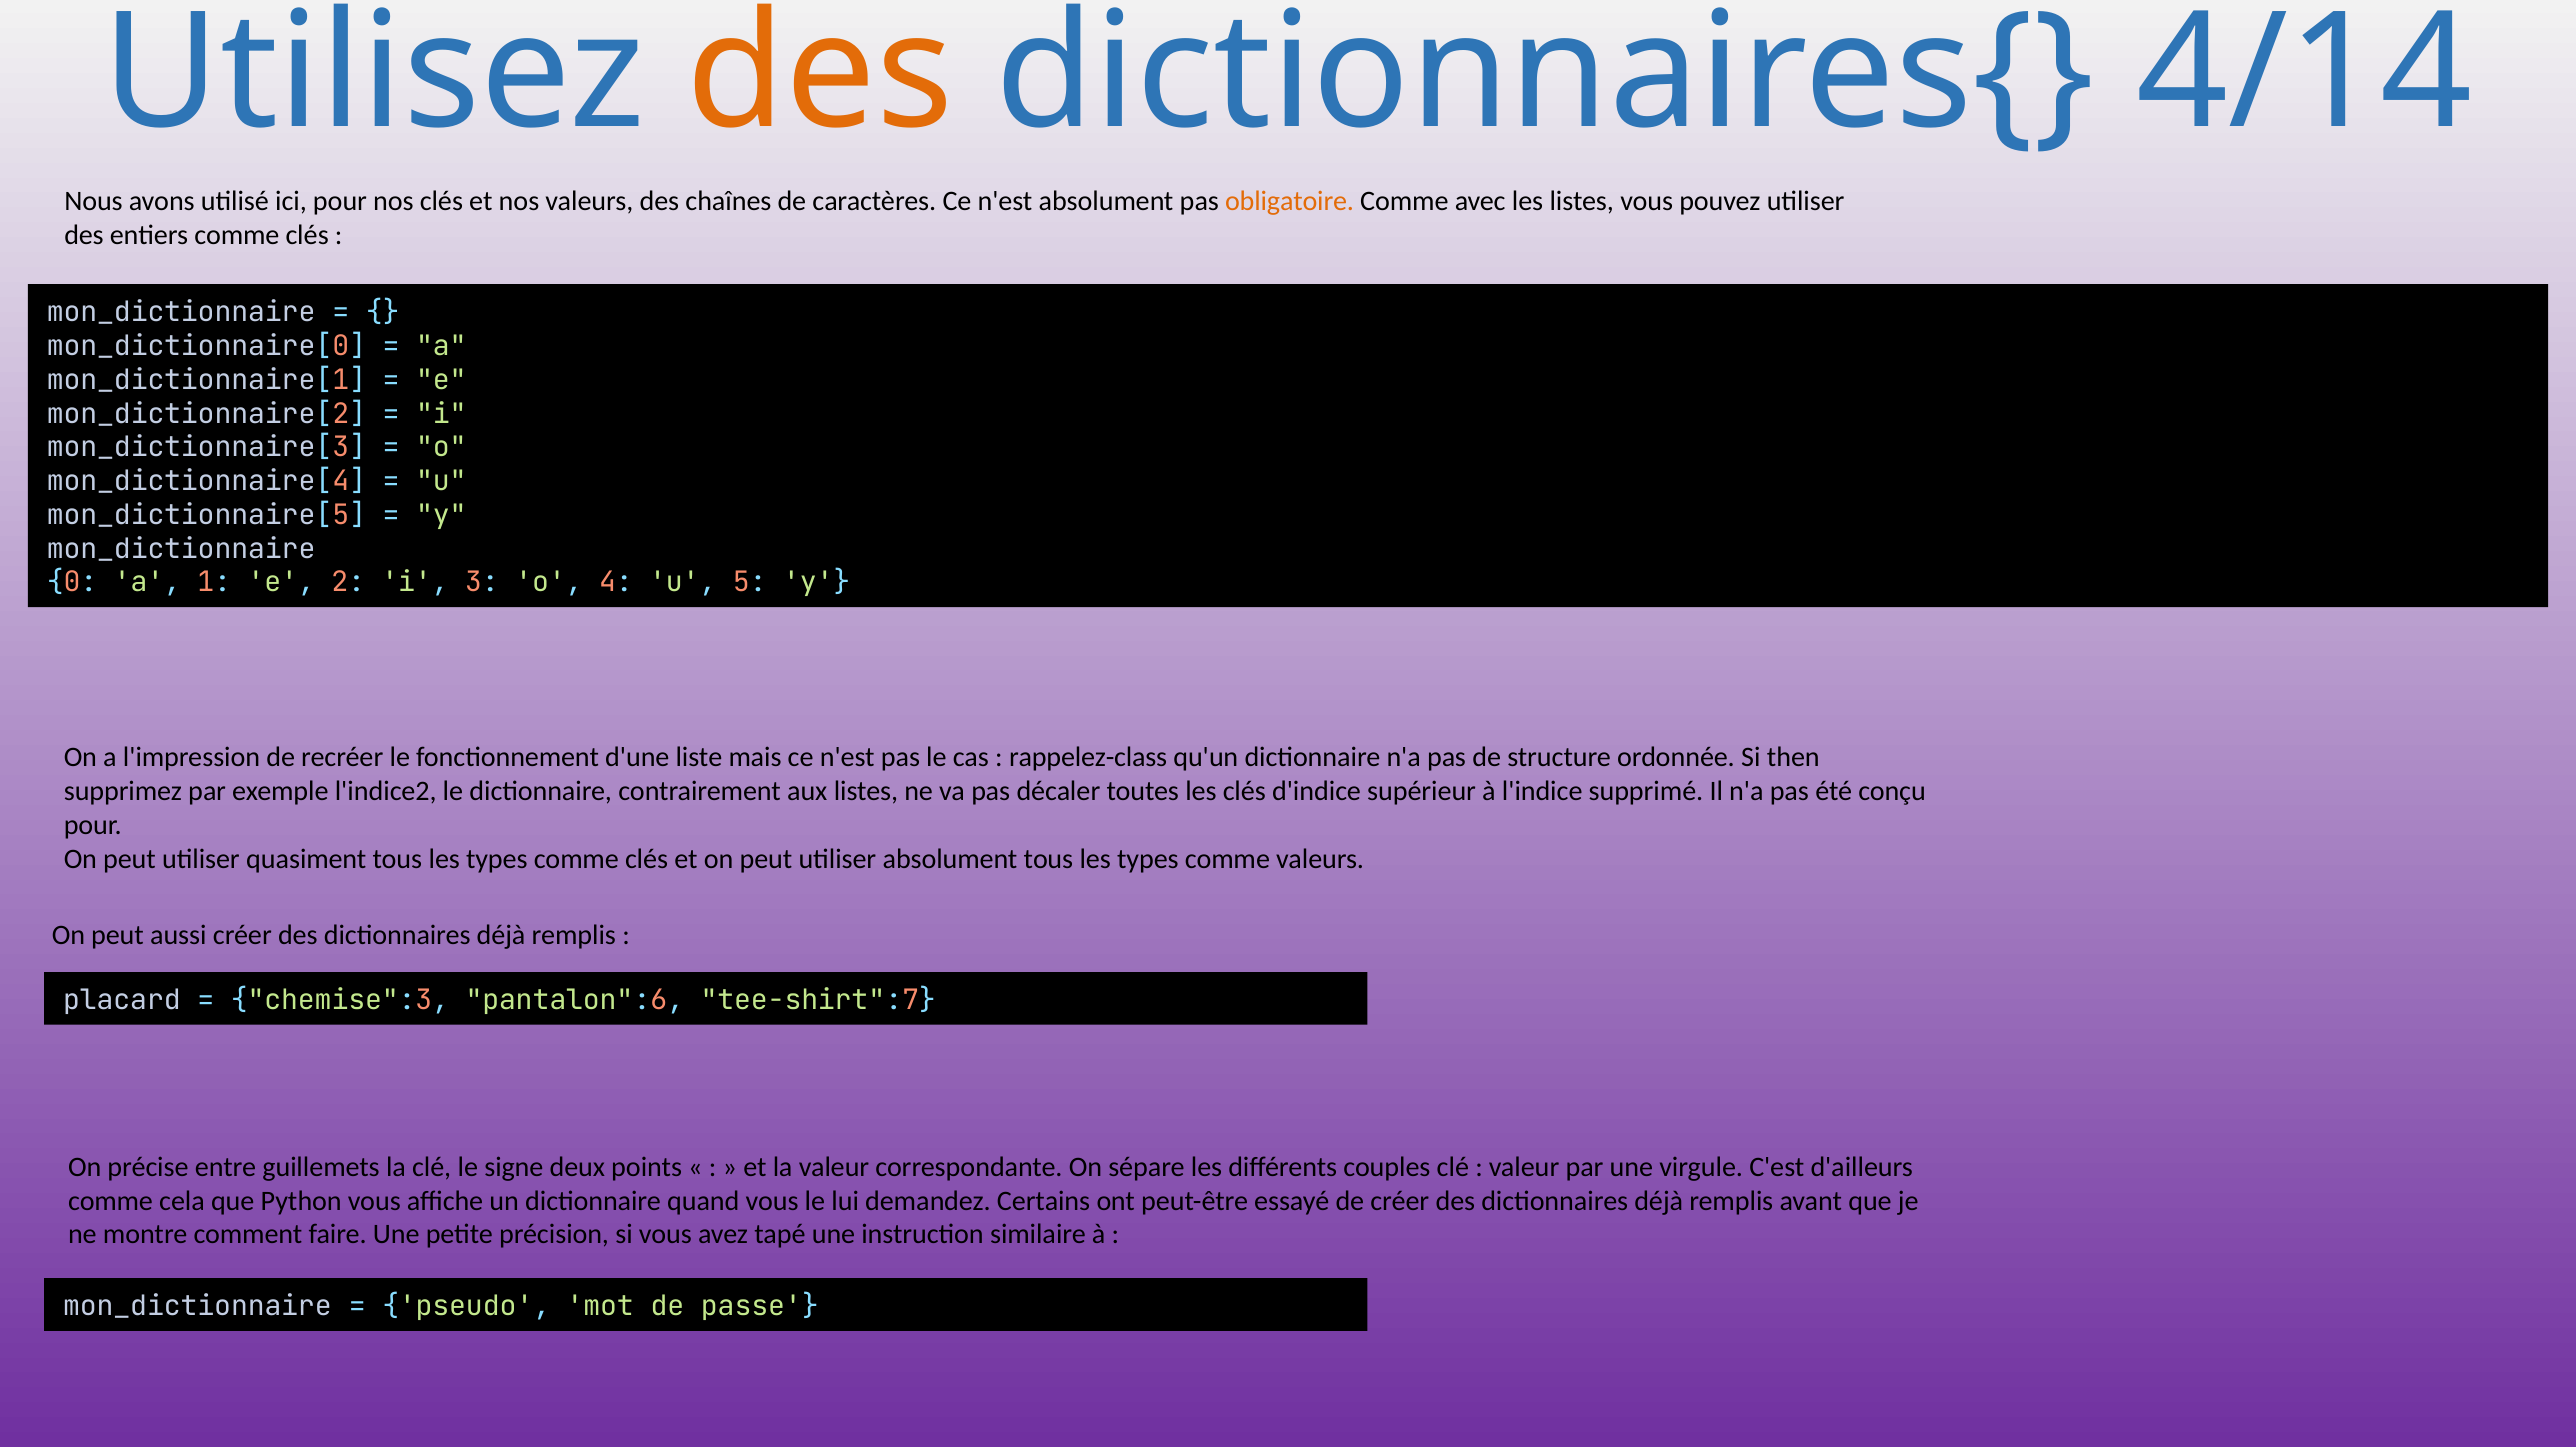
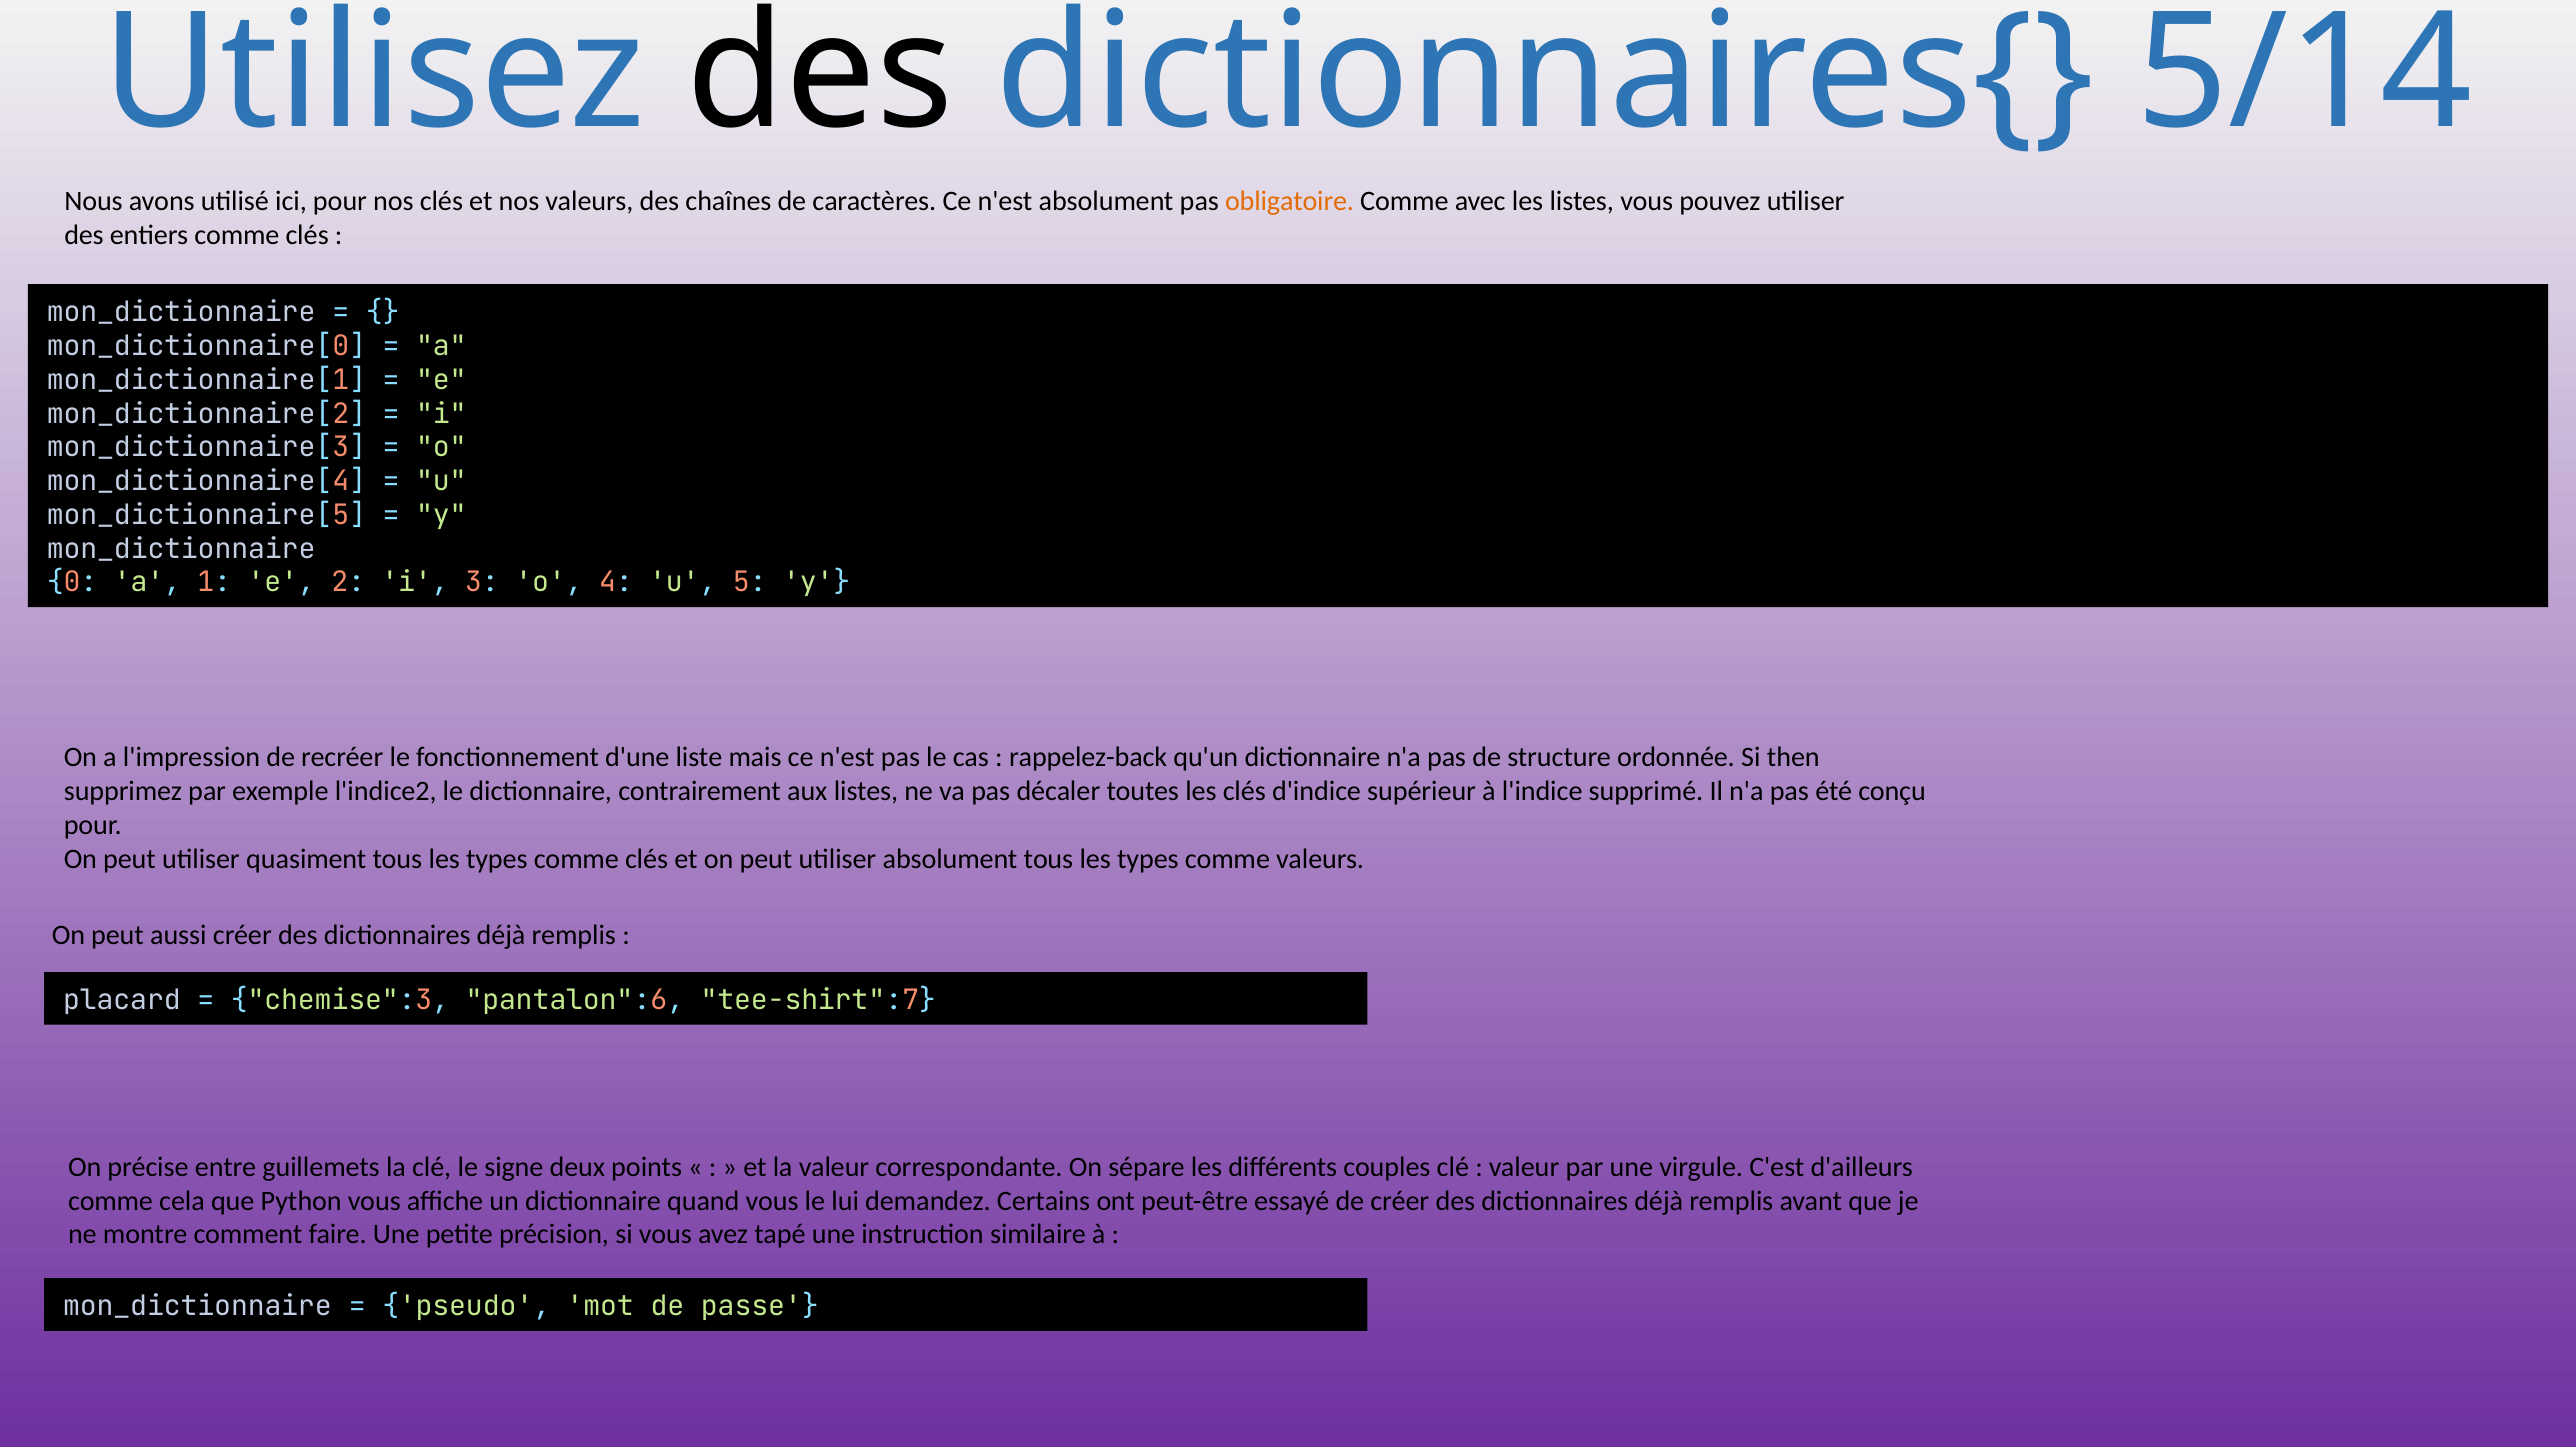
des colour: orange -> black (820, 74)
4/14: 4/14 -> 5/14 (2305, 74)
rappelez-class: rappelez-class -> rappelez-back (1088, 757)
